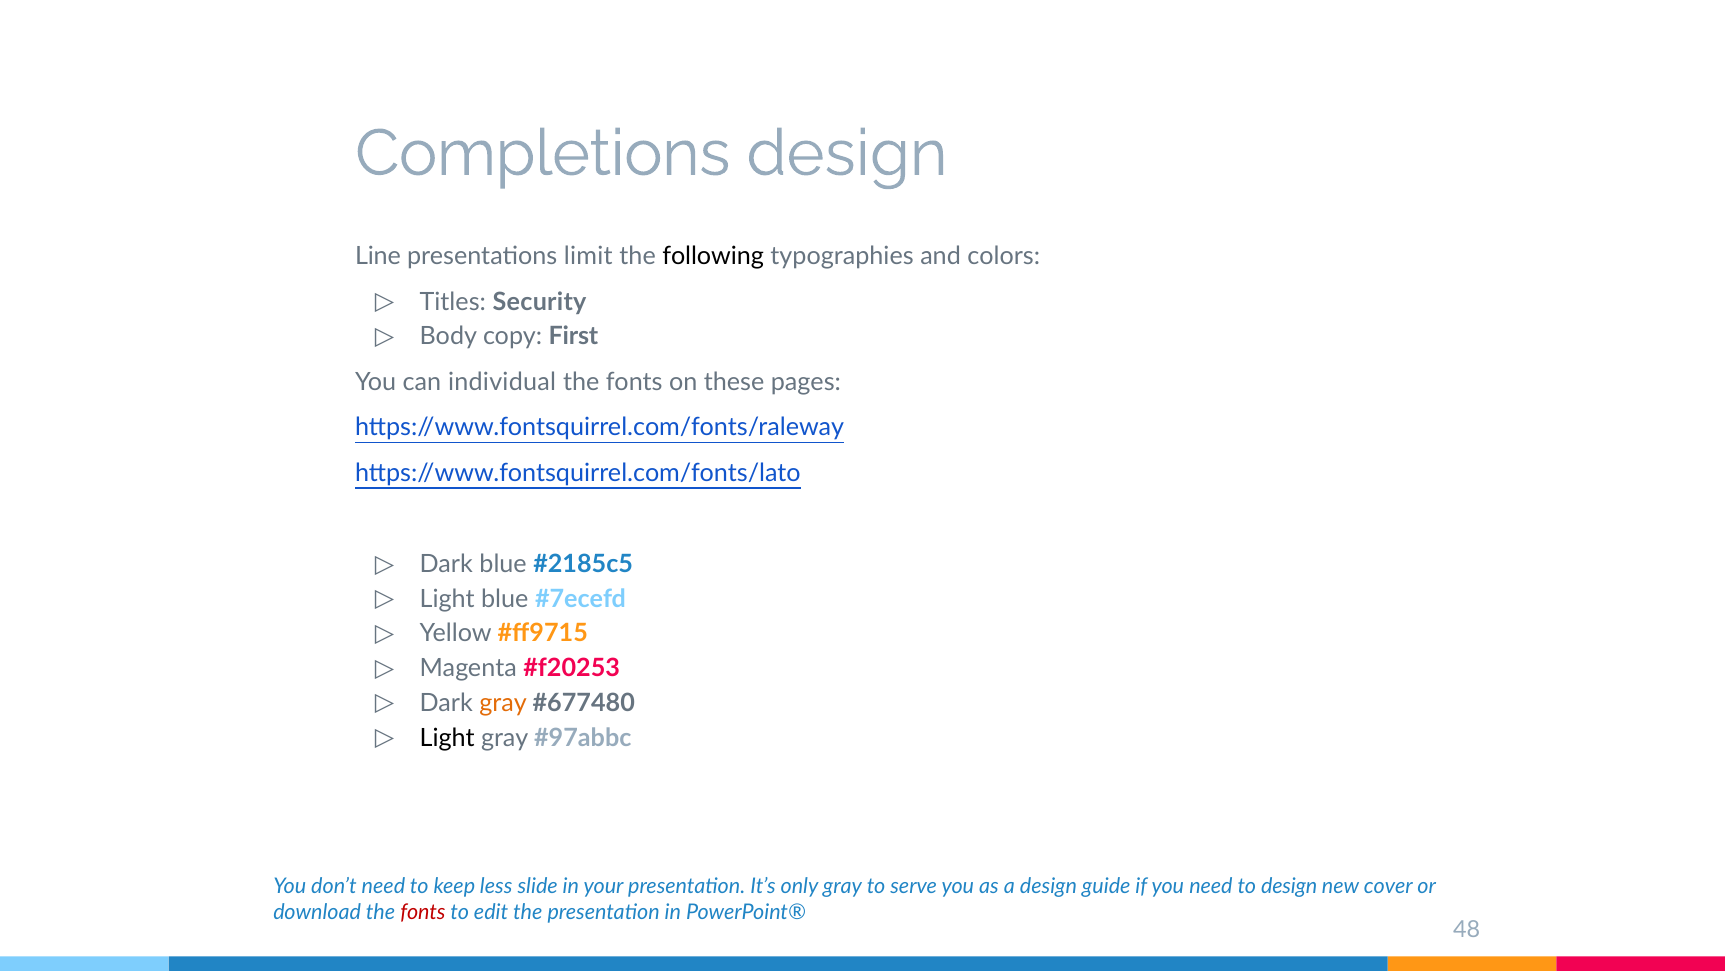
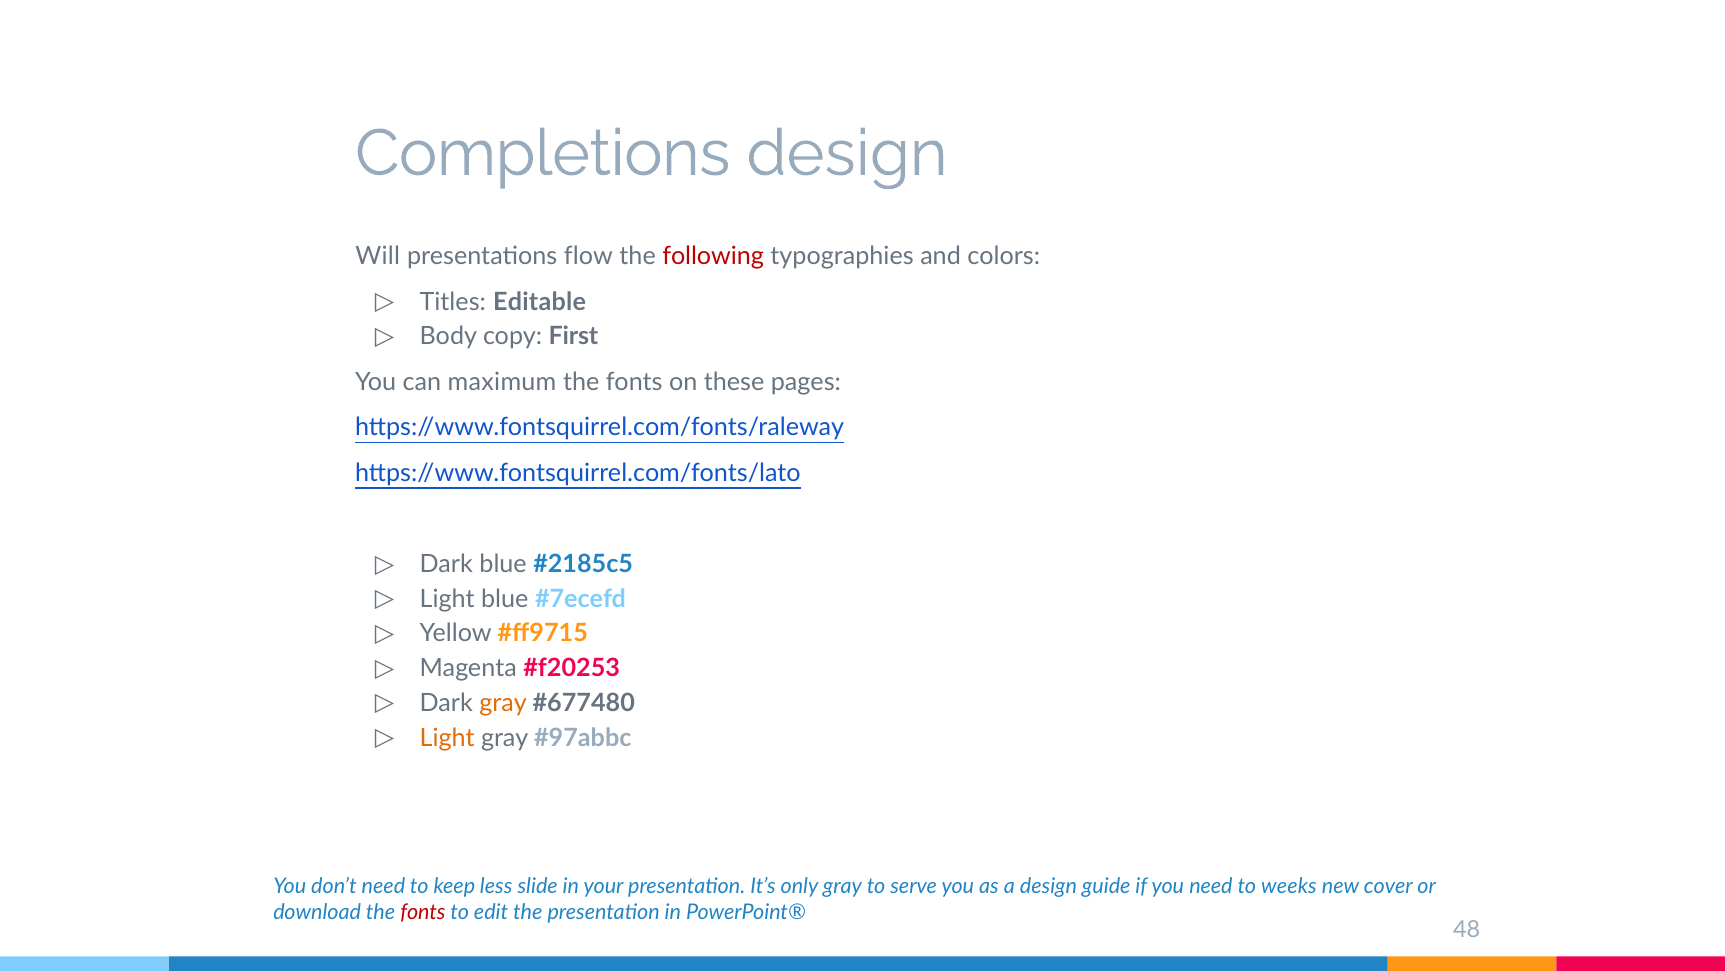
Line: Line -> Will (378, 256)
limit: limit -> flow (588, 256)
following colour: black -> red (713, 256)
Security: Security -> Editable (540, 302)
individual: individual -> maximum (502, 382)
Light colour: black -> orange (447, 737)
to design: design -> weeks (1289, 886)
